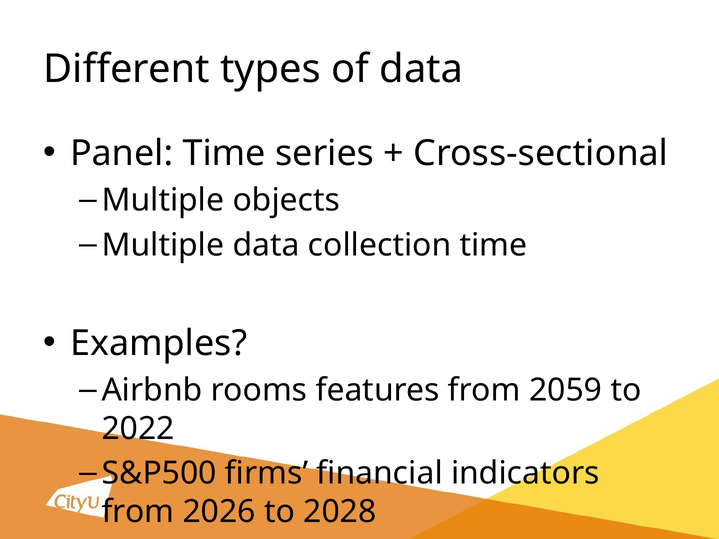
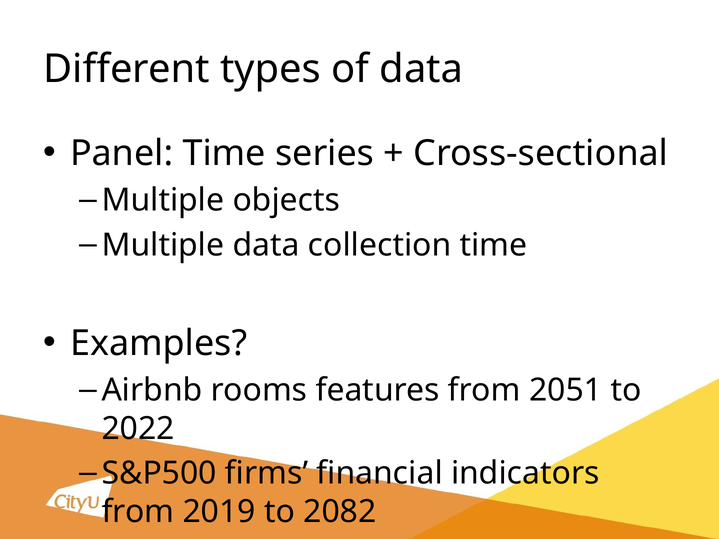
2059: 2059 -> 2051 (566, 391)
2026: 2026 -> 2019 (219, 512)
2028: 2028 -> 2082 (340, 512)
